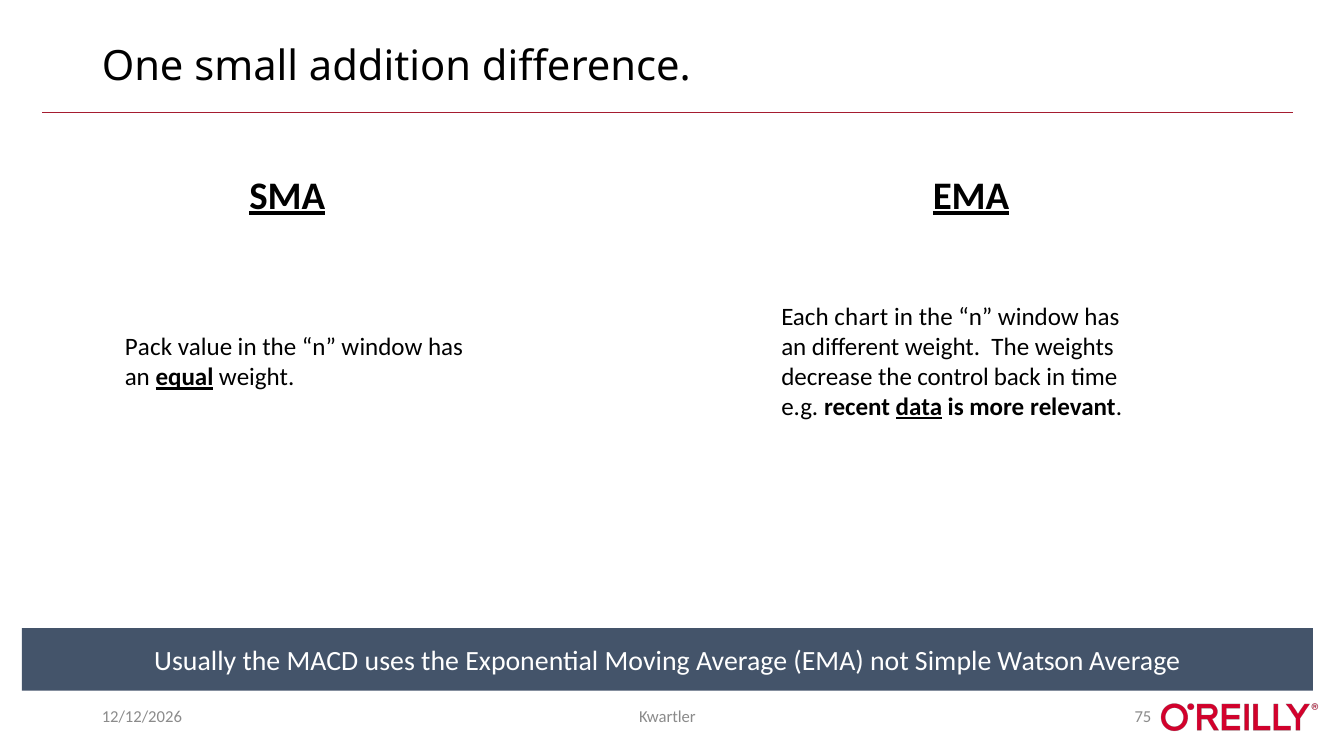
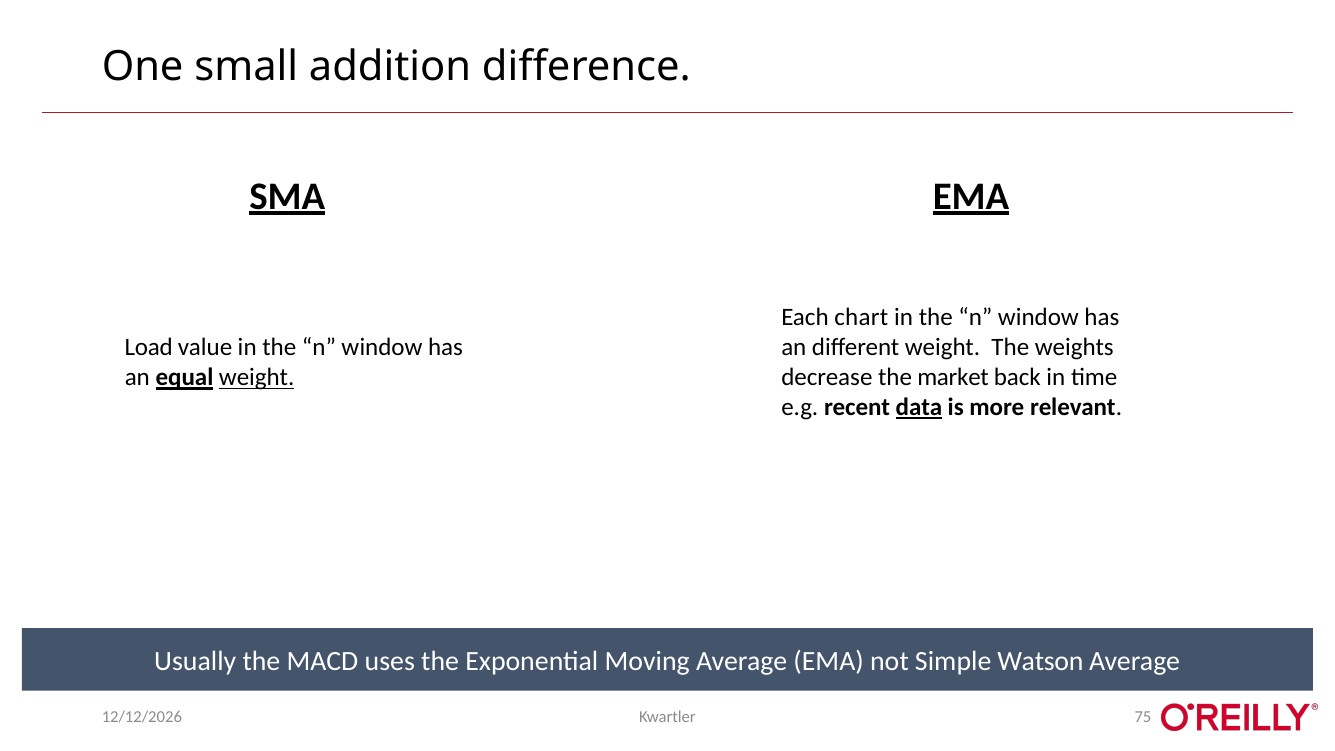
Pack: Pack -> Load (149, 347)
control: control -> market (953, 377)
weight underline: none -> present (257, 377)
